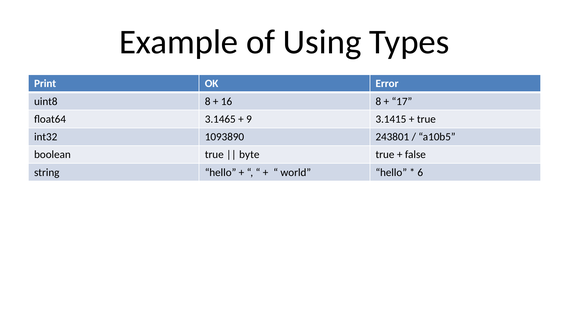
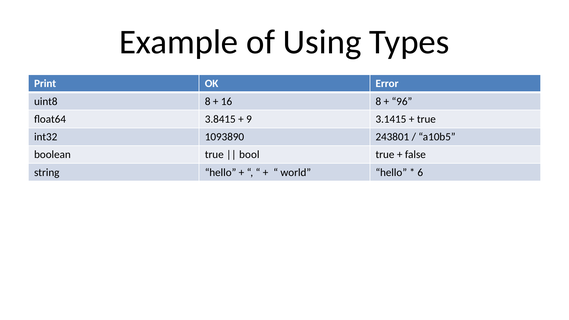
17: 17 -> 96 (402, 101)
3.1465: 3.1465 -> 3.8415 (220, 119)
byte: byte -> bool (249, 155)
